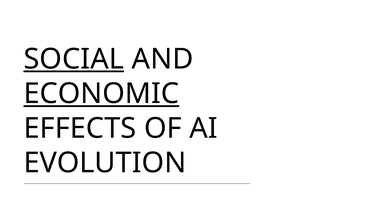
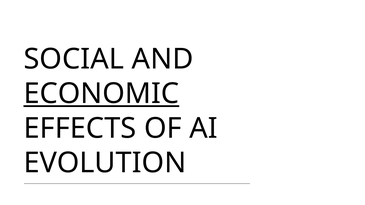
SOCIAL underline: present -> none (74, 59)
